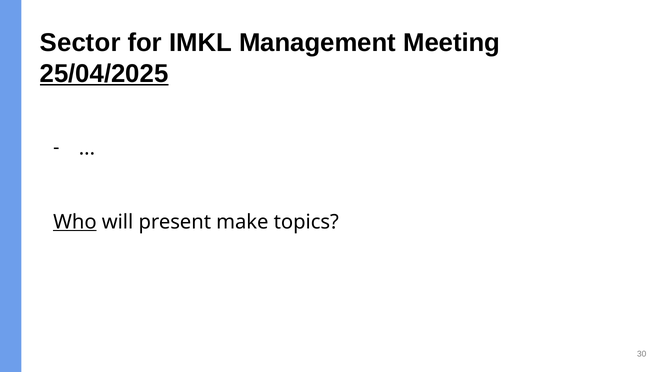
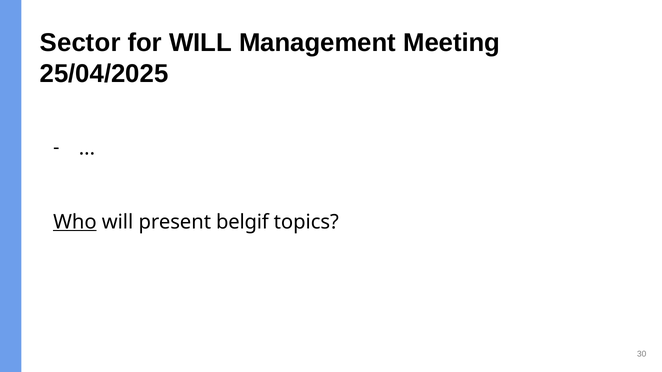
for IMKL: IMKL -> WILL (200, 43)
25/04/2025 underline: present -> none (104, 74)
make: make -> belgif (242, 222)
